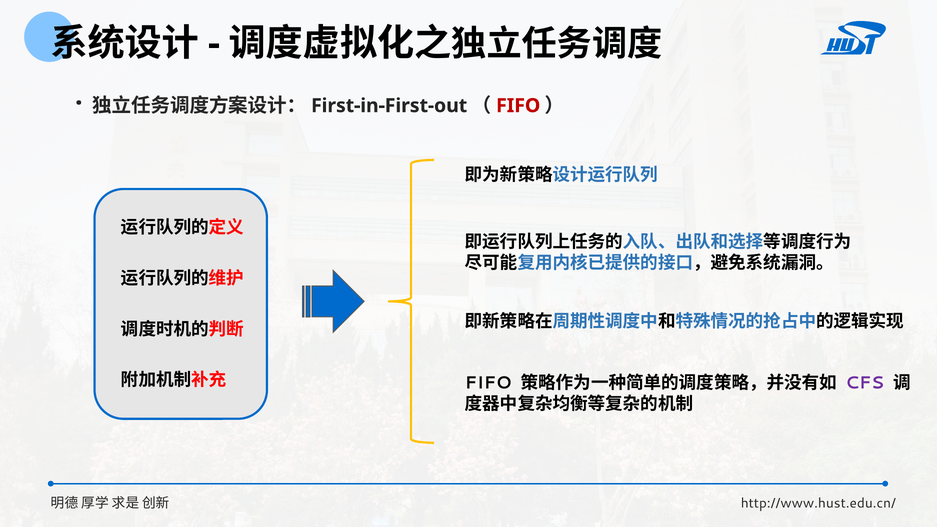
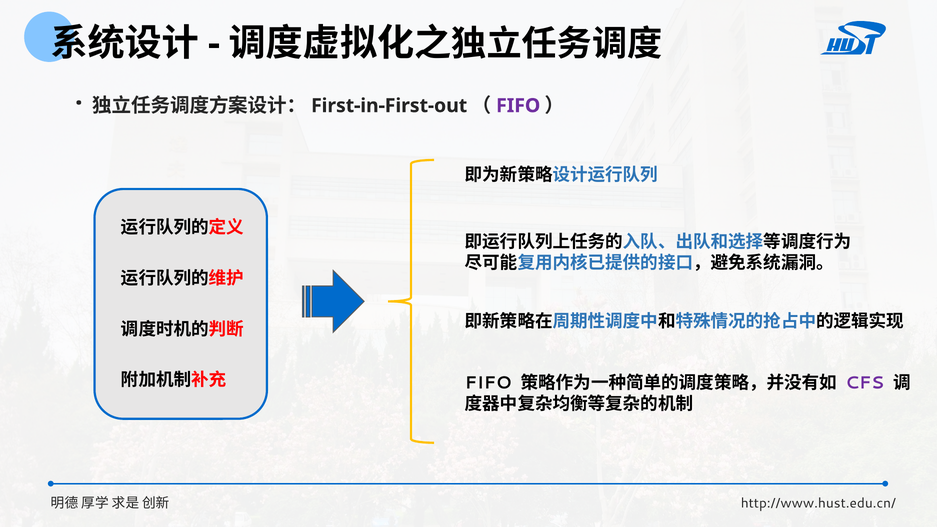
FIFO colour: red -> purple (518, 106)
